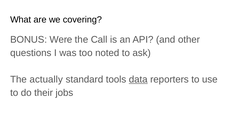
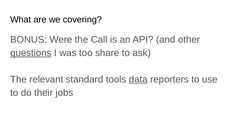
questions underline: none -> present (31, 53)
noted: noted -> share (107, 53)
actually: actually -> relevant (46, 79)
